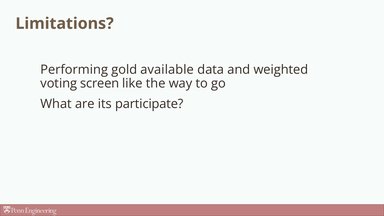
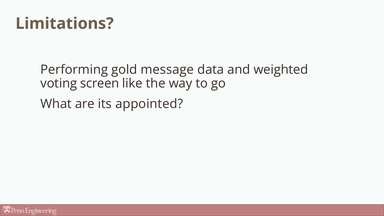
available: available -> message (167, 70)
participate: participate -> appointed (149, 104)
